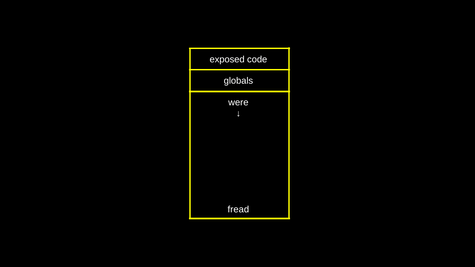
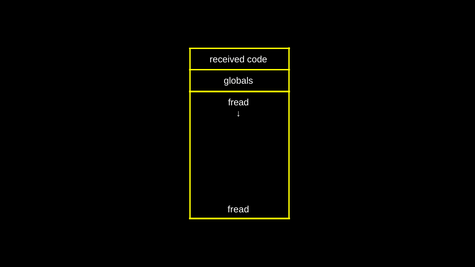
exposed: exposed -> received (227, 59)
were: were -> fread (238, 102)
